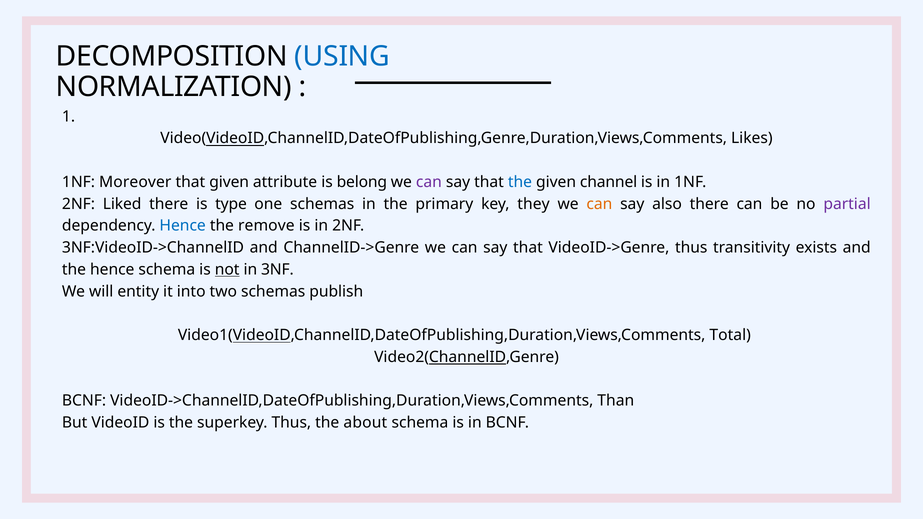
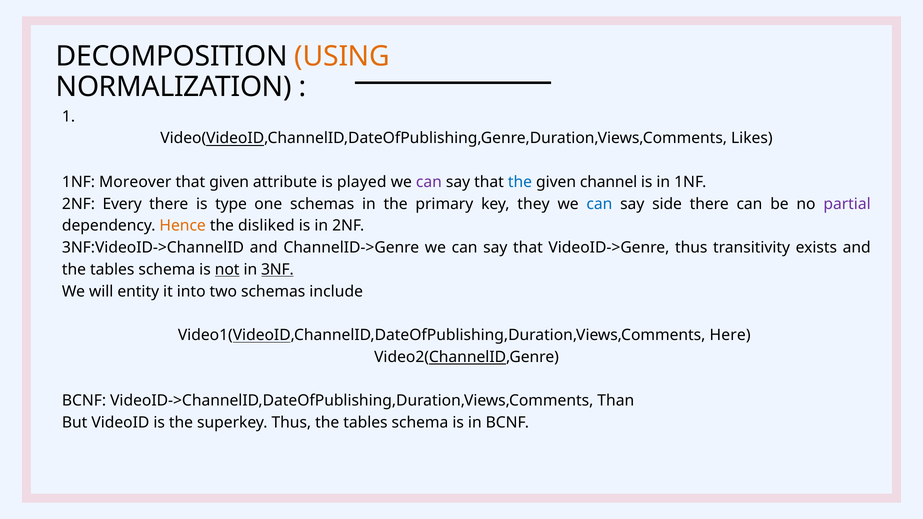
USING colour: blue -> orange (342, 57)
belong: belong -> played (362, 182)
Liked: Liked -> Every (122, 204)
can colour: orange -> blue (599, 204)
also: also -> side (667, 204)
Hence colour: blue -> orange (183, 226)
remove: remove -> disliked (266, 226)
hence: hence -> tables (112, 270)
3NF underline: none -> present (277, 270)
publish: publish -> include (336, 291)
Total: Total -> Here (730, 335)
Thus the about: about -> tables (365, 423)
